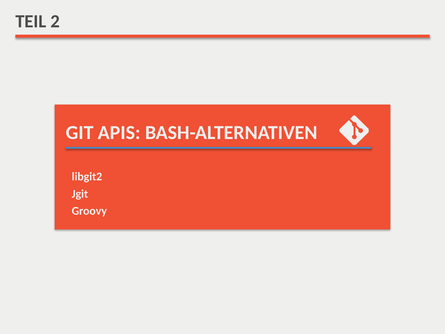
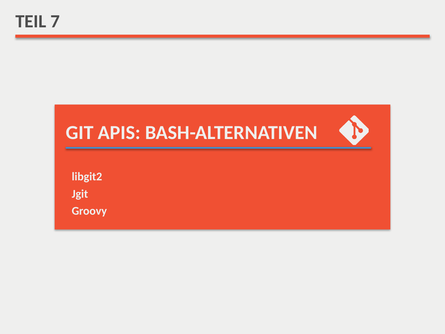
2: 2 -> 7 (55, 21)
